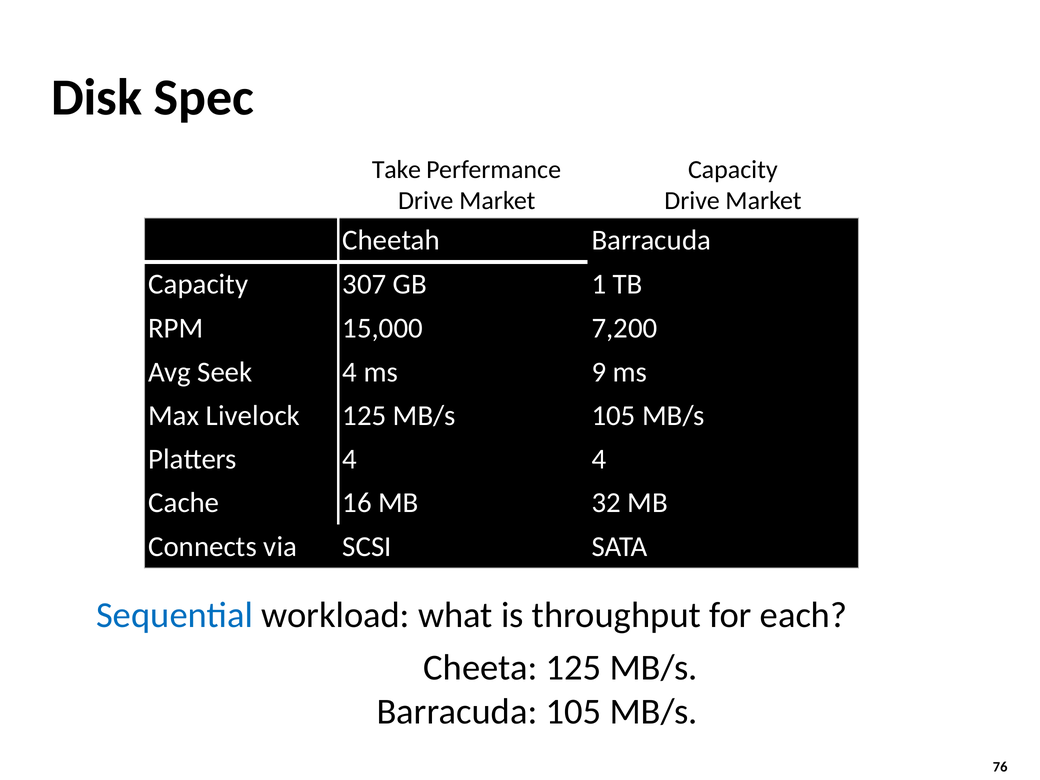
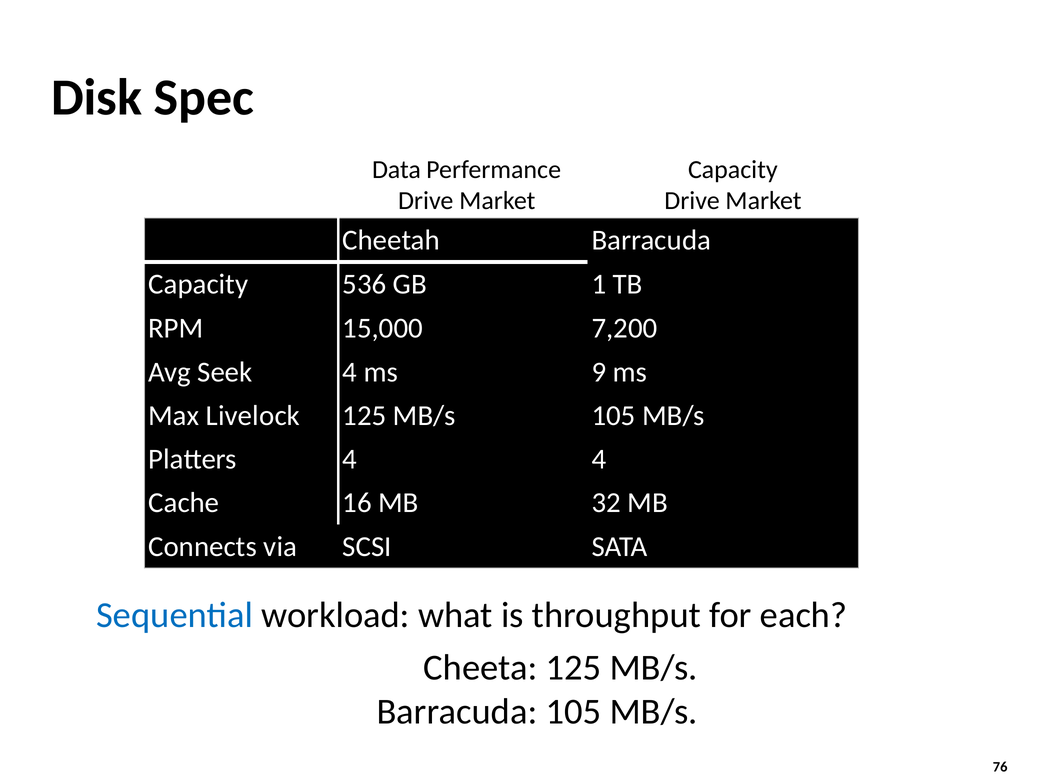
Take: Take -> Data (396, 170)
307: 307 -> 536 (364, 284)
